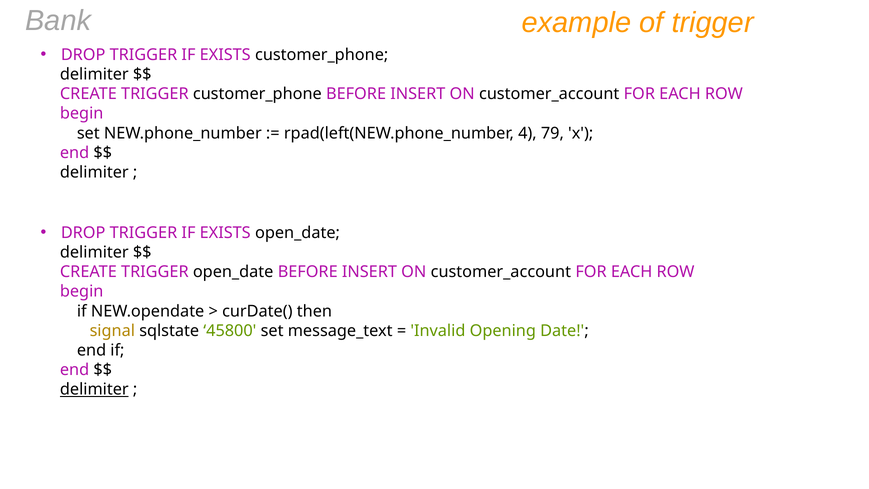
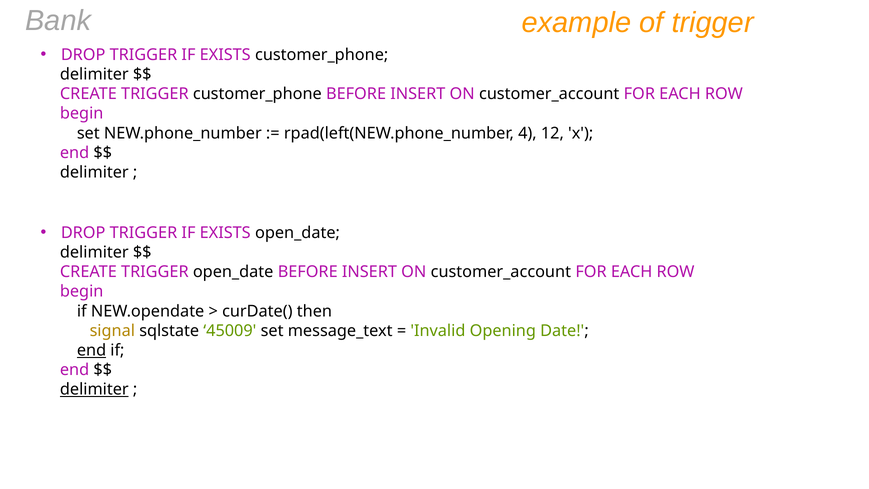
79: 79 -> 12 (552, 133)
45800: 45800 -> 45009 (230, 331)
end underline: none -> present (92, 350)
